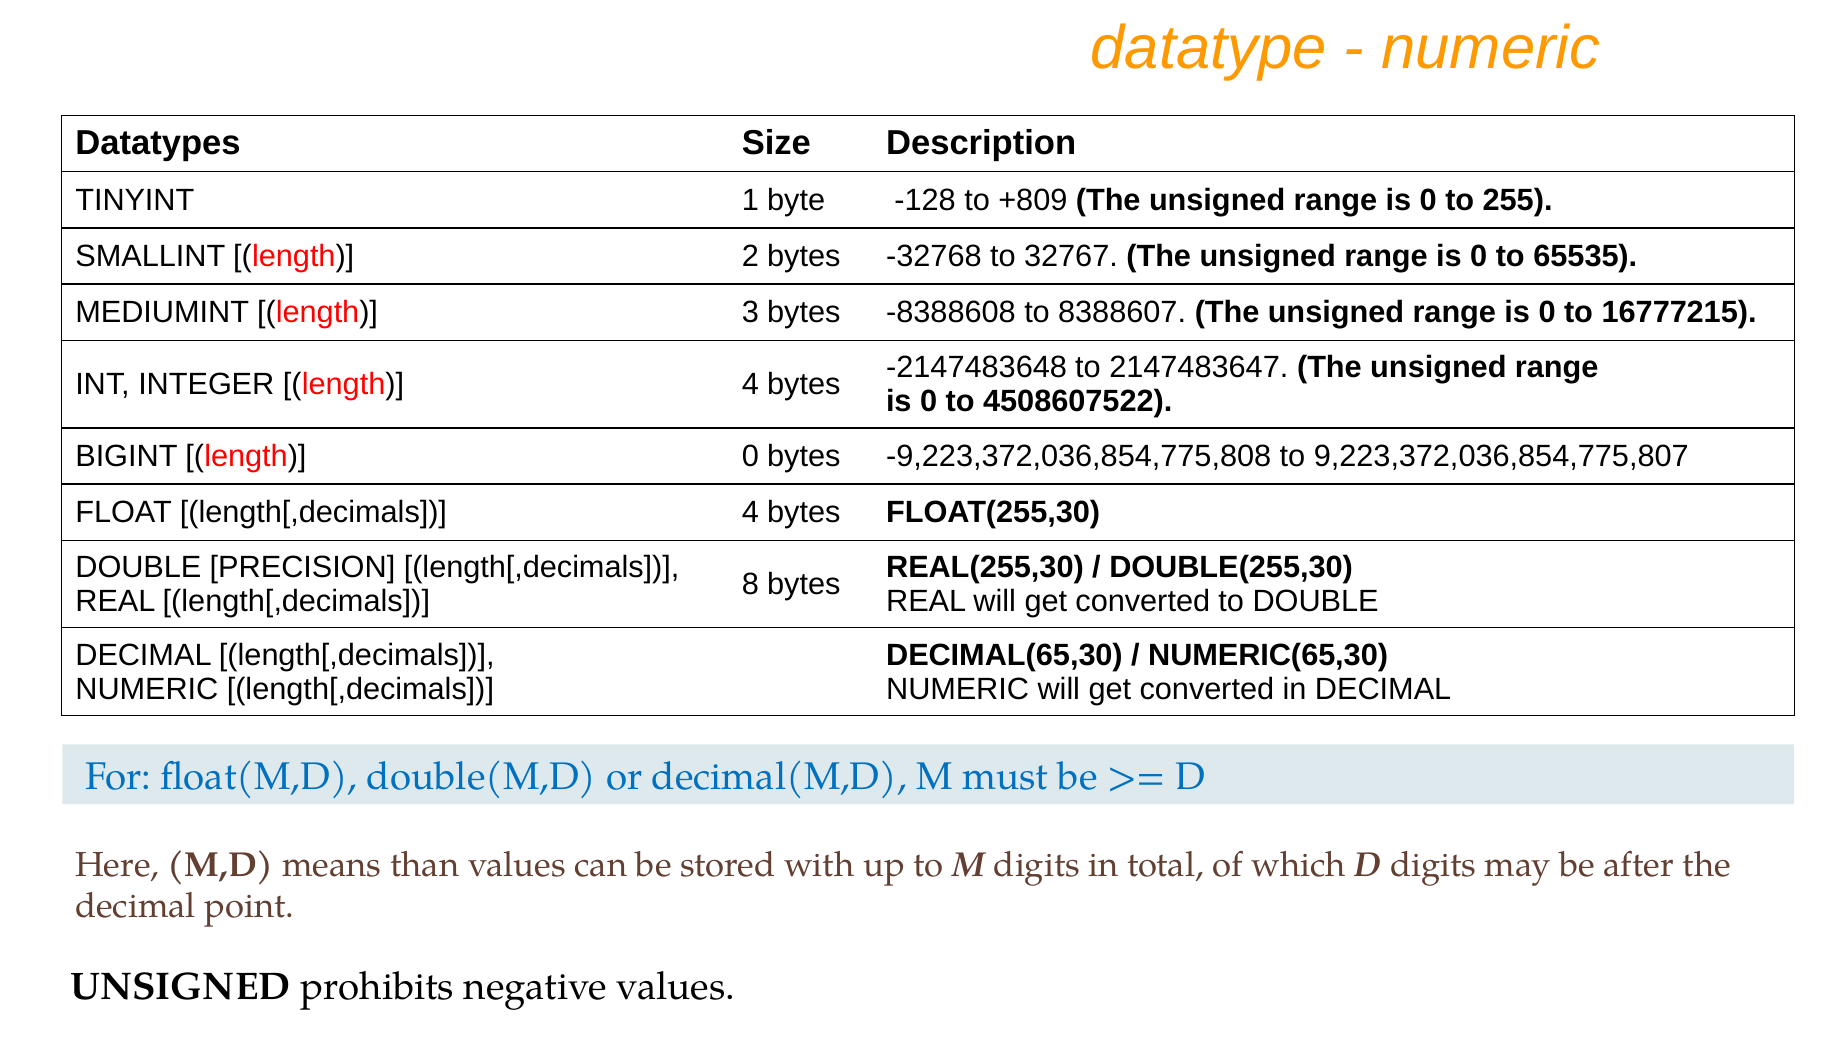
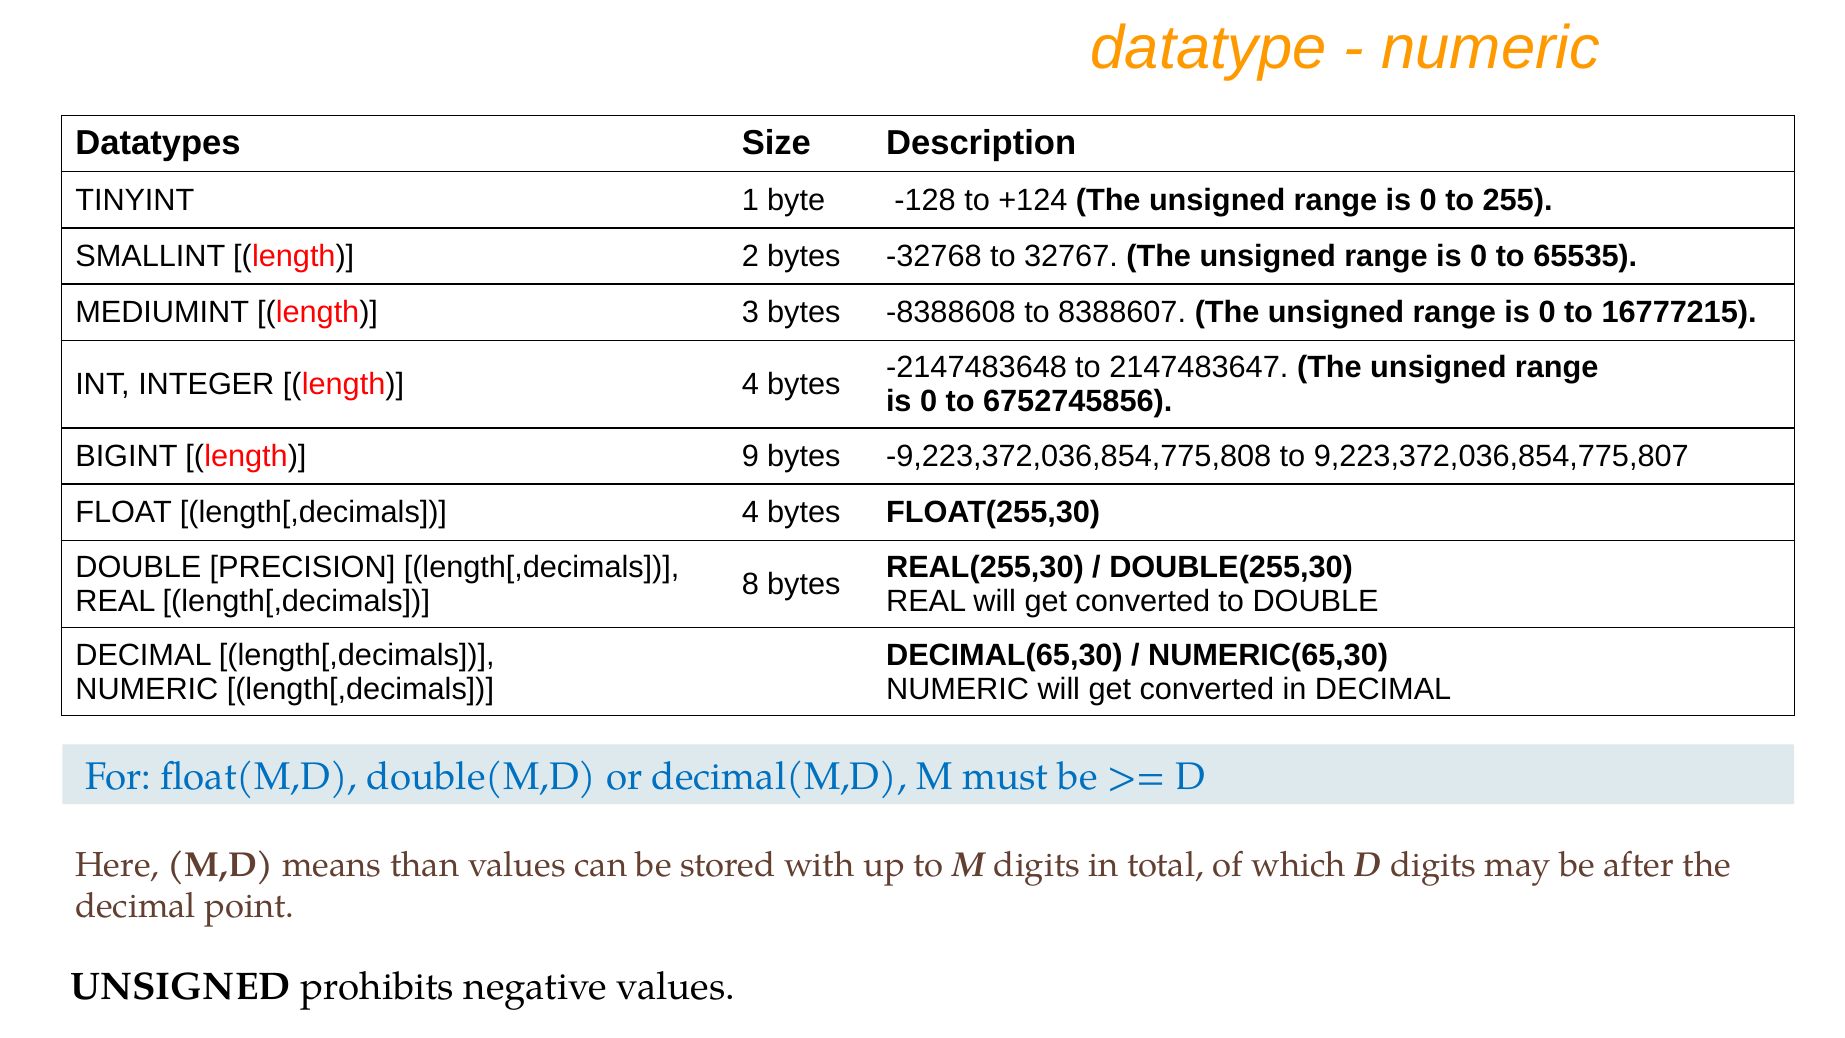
+809: +809 -> +124 (1033, 200)
4508607522: 4508607522 -> 6752745856 (1078, 401)
length 0: 0 -> 9 (750, 456)
